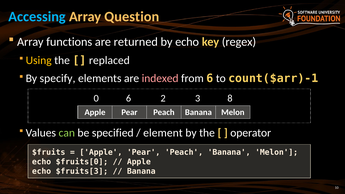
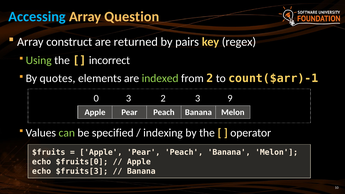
functions: functions -> construct (69, 42)
by echo: echo -> pairs (187, 42)
Using colour: yellow -> light green (39, 60)
replaced: replaced -> incorrect (109, 60)
specify: specify -> quotes (58, 78)
indexed colour: pink -> light green (160, 78)
from 6: 6 -> 2 (210, 78)
0 6: 6 -> 3 (128, 98)
8: 8 -> 9 (230, 98)
element: element -> indexing (163, 133)
